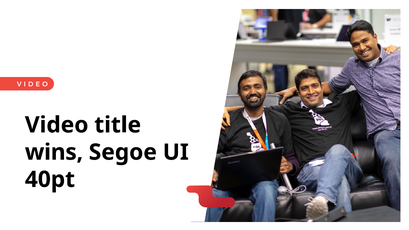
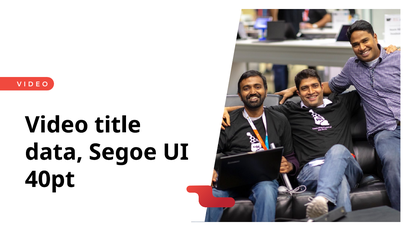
wins: wins -> data (54, 152)
